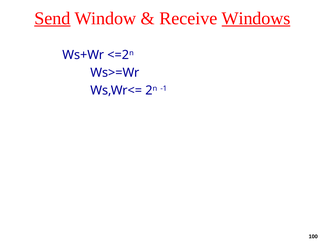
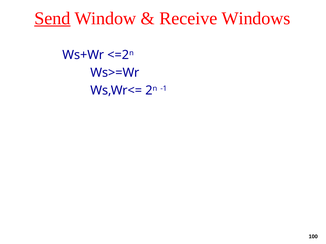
Windows underline: present -> none (256, 18)
